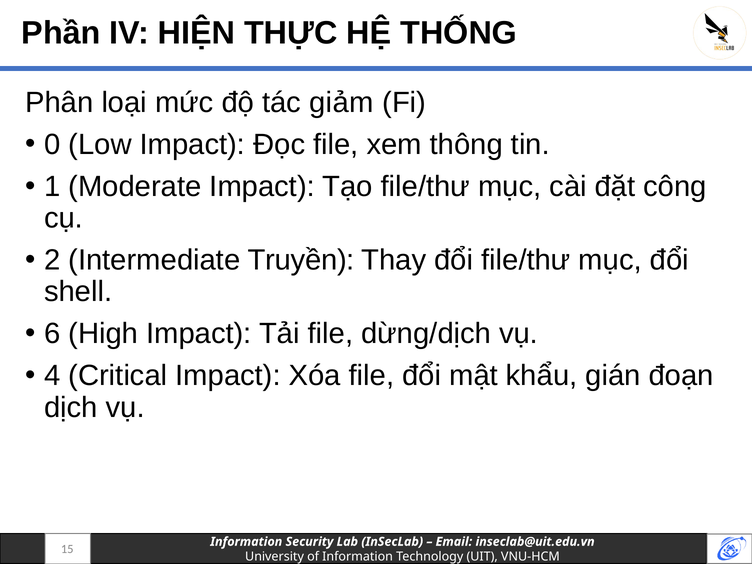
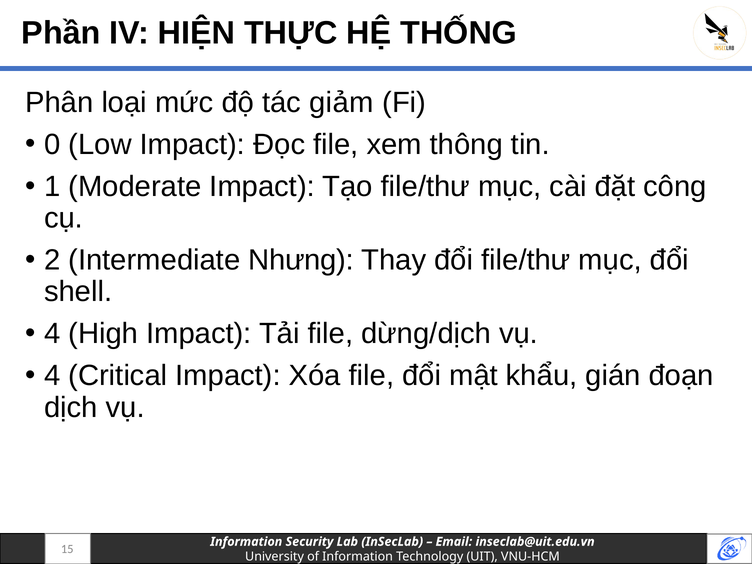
Truyền: Truyền -> Nhưng (301, 260)
6: 6 -> 4 (52, 334)
